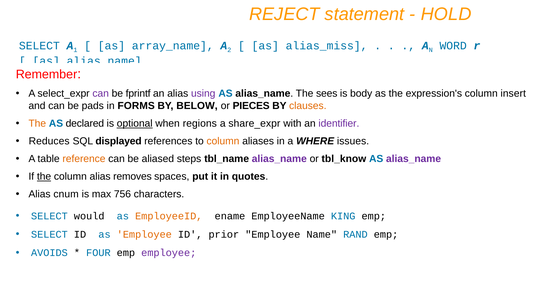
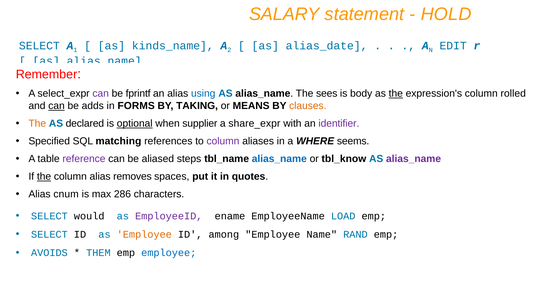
REJECT: REJECT -> SALARY (284, 14)
array_name: array_name -> kinds_name (173, 46)
alias_miss: alias_miss -> alias_date (327, 46)
WORD: WORD -> EDIT (453, 46)
using colour: purple -> blue (203, 94)
the underline: none -> present (396, 94)
insert: insert -> rolled (513, 94)
can underline: none -> present (57, 106)
pads: pads -> adds (93, 106)
BELOW: BELOW -> TAKING (197, 106)
PIECES: PIECES -> MEANS (251, 106)
regions: regions -> supplier (200, 124)
Reduces: Reduces -> Specified (49, 141)
displayed: displayed -> matching (118, 141)
column colour: orange -> purple (223, 141)
issues: issues -> seems (353, 141)
reference colour: orange -> purple (84, 159)
alias_name colour: purple -> blue (279, 159)
756: 756 -> 286 (122, 194)
EmployeeID colour: orange -> purple (169, 216)
KING: KING -> LOAD (343, 216)
prior: prior -> among (224, 235)
FOUR: FOUR -> THEM (98, 253)
employee colour: purple -> blue (169, 253)
